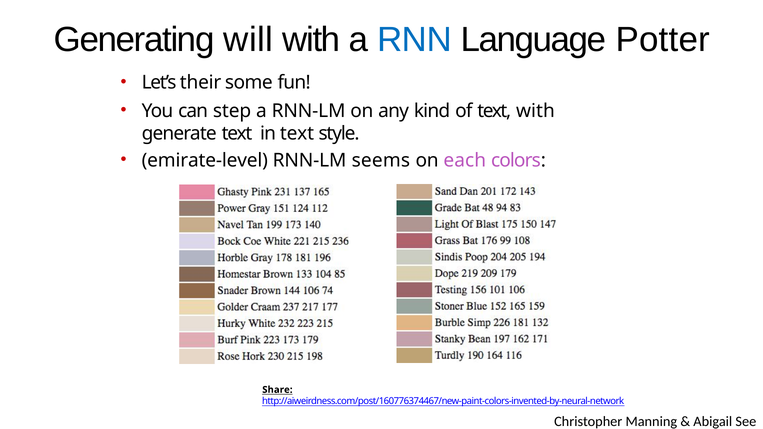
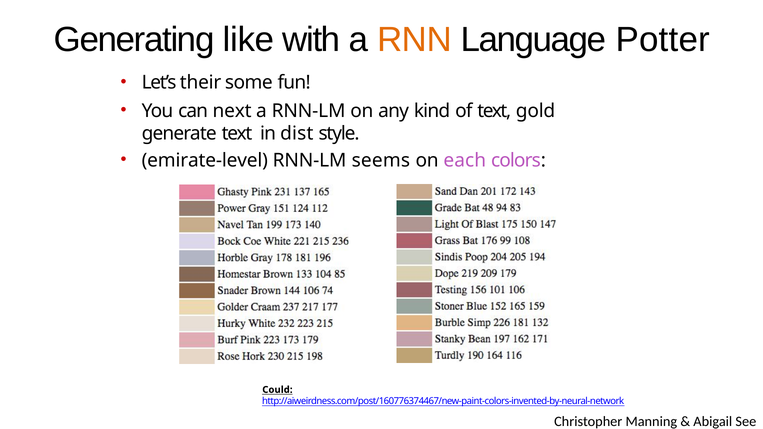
will: will -> like (249, 40)
RNN colour: blue -> orange (415, 40)
step: step -> next (232, 111)
text with: with -> gold (536, 111)
in text: text -> dist (297, 134)
Share: Share -> Could (277, 390)
